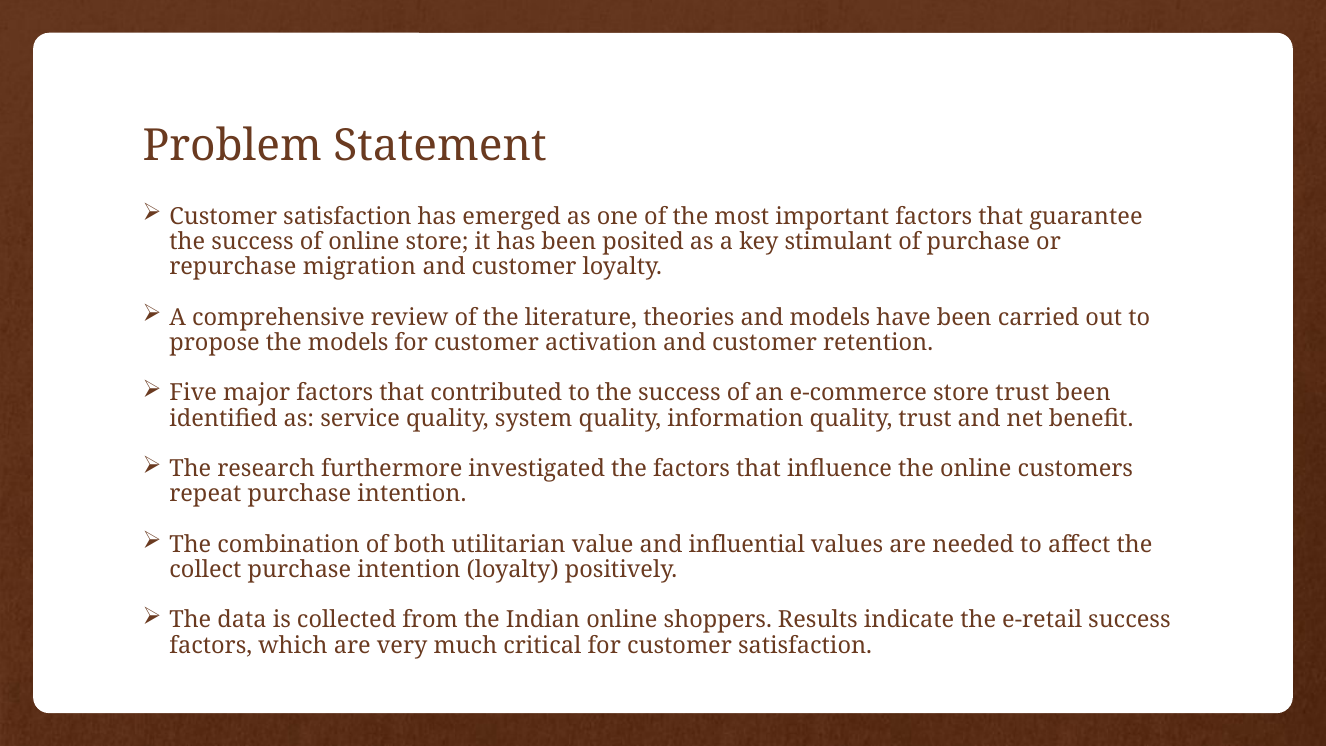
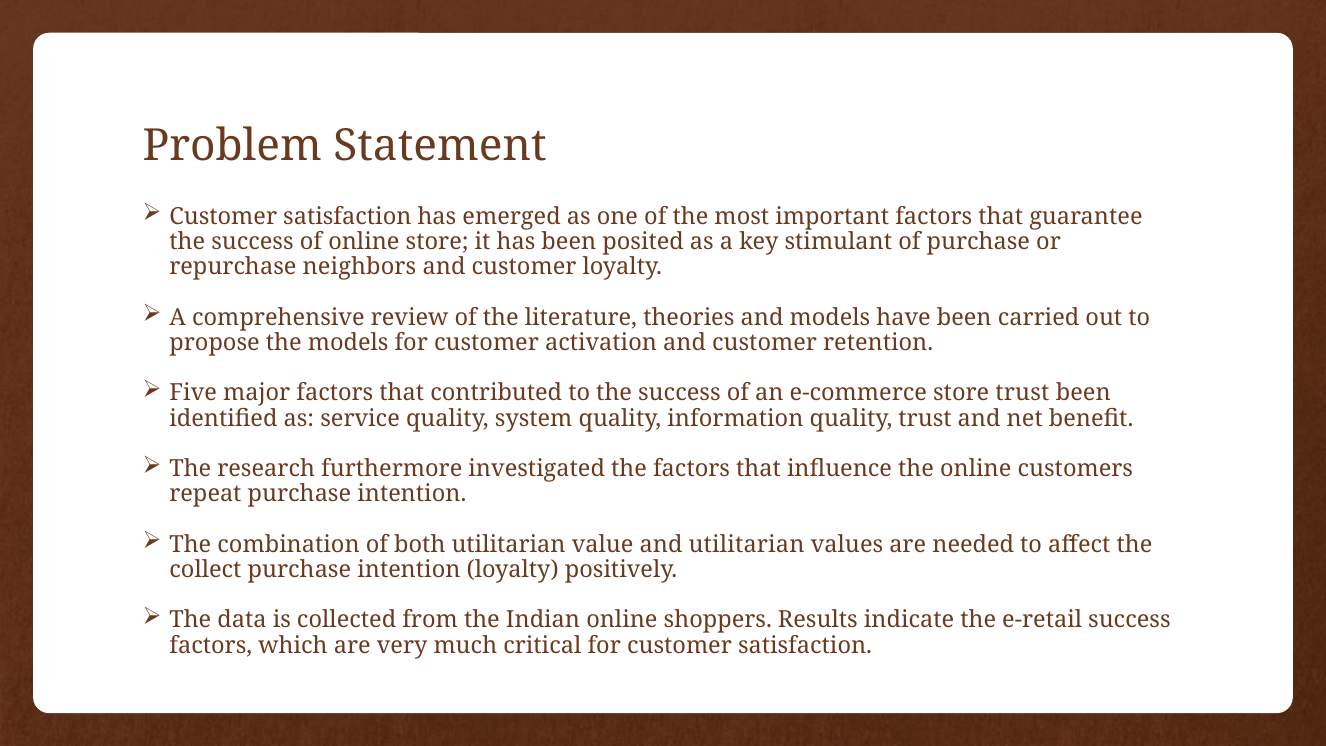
migration: migration -> neighbors (359, 267)
and influential: influential -> utilitarian (747, 544)
